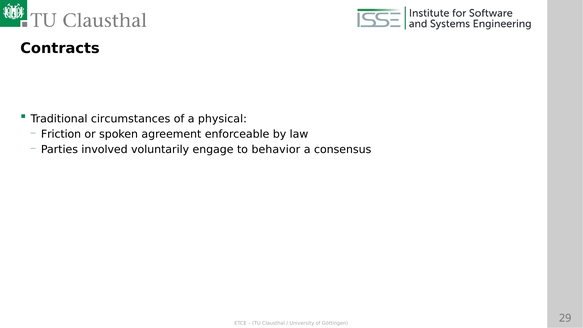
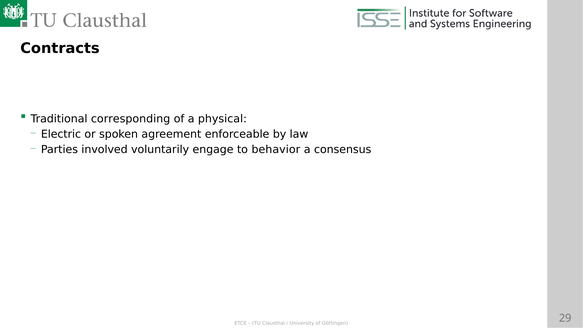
circumstances: circumstances -> corresponding (131, 119)
Friction: Friction -> Electric (61, 134)
